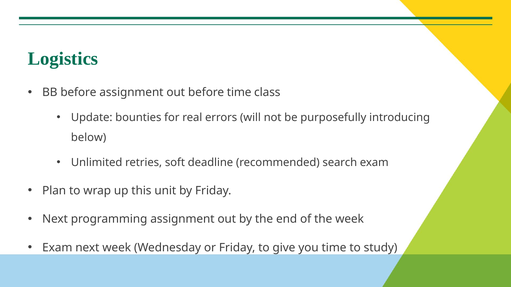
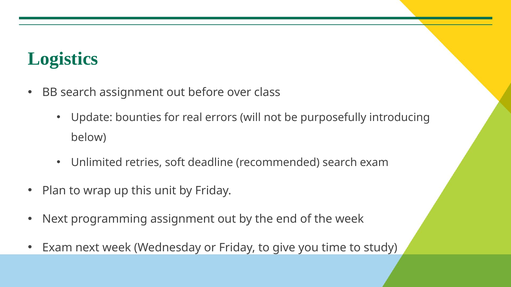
BB before: before -> search (78, 93)
before time: time -> over (239, 93)
